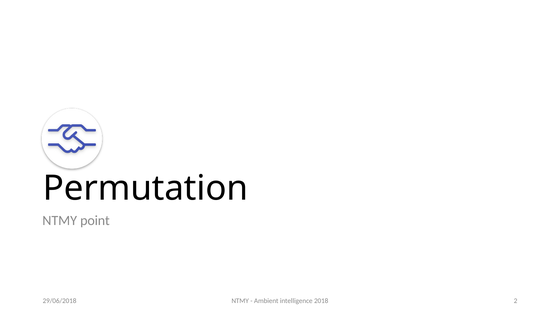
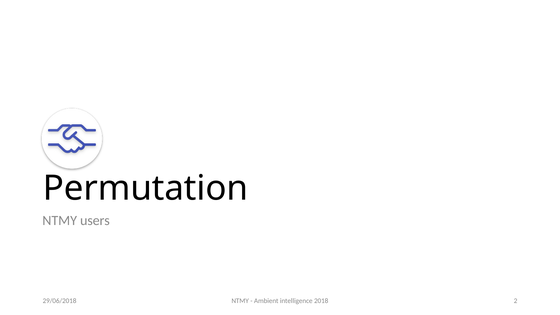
point: point -> users (95, 220)
